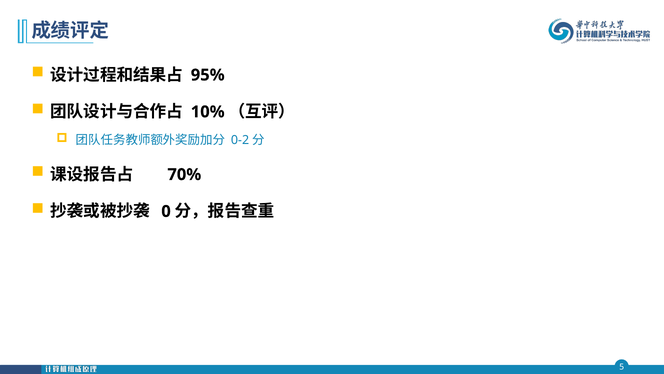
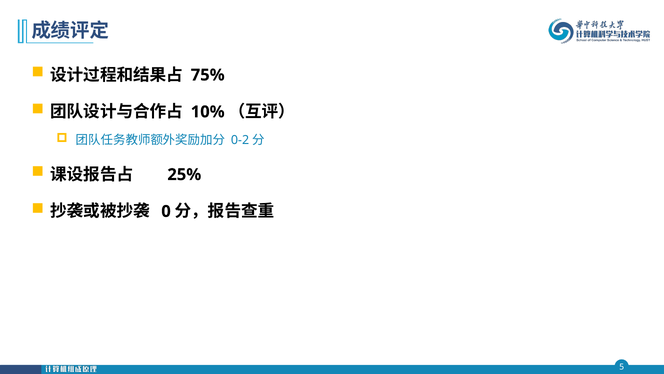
95%: 95% -> 75% (208, 75)
70%: 70% -> 25% (184, 174)
